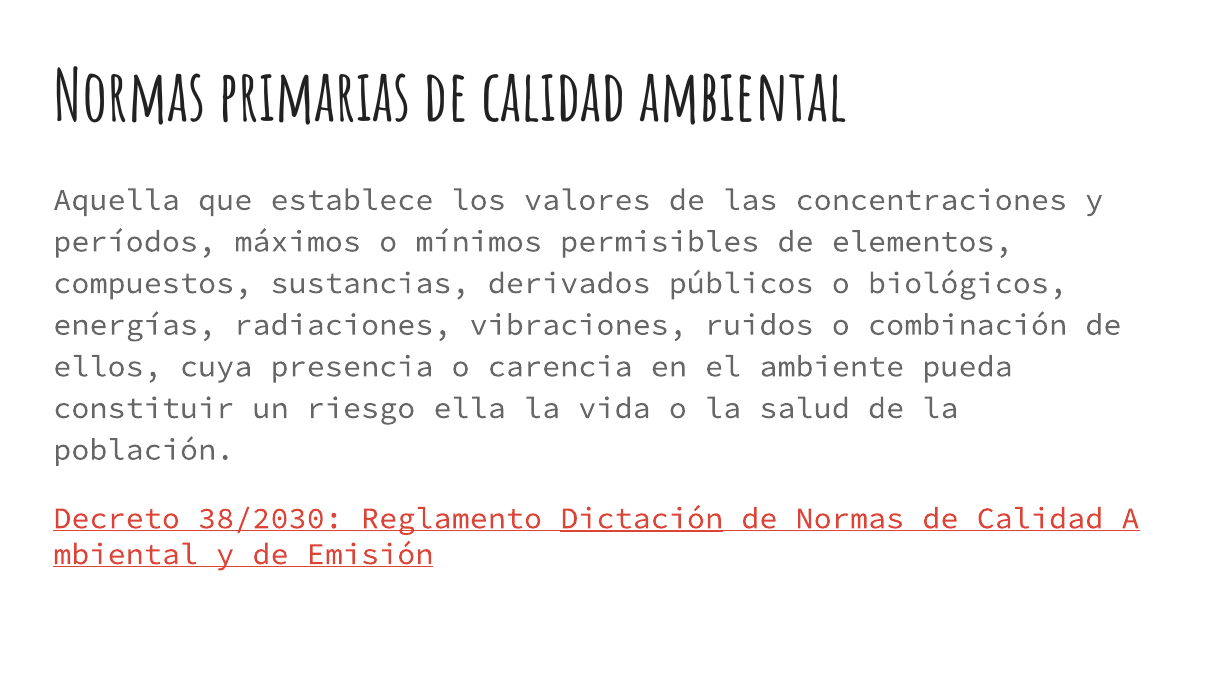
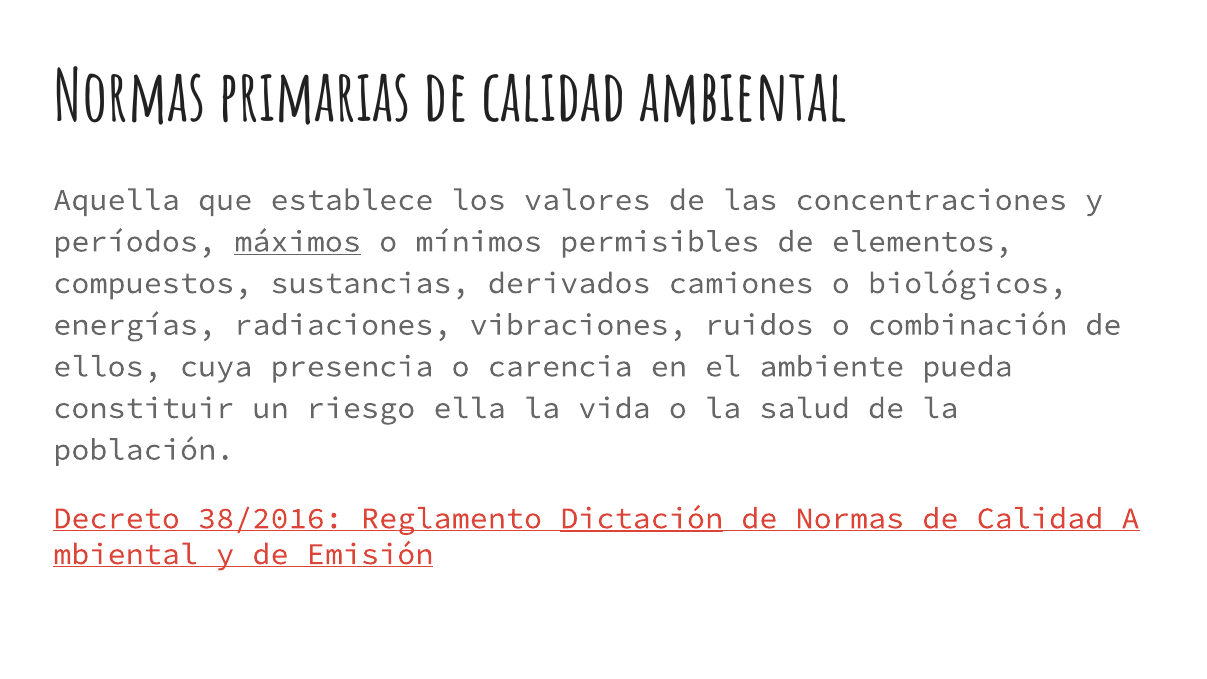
máximos underline: none -> present (298, 242)
públicos: públicos -> camiones (741, 283)
38/2030: 38/2030 -> 38/2016 (270, 518)
